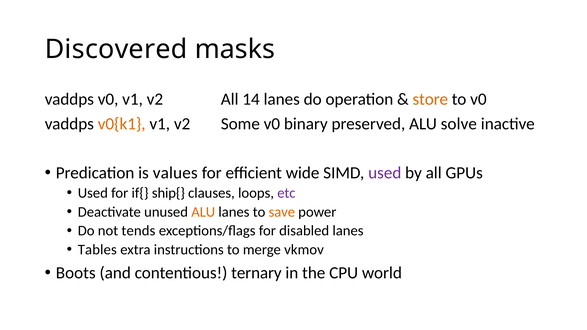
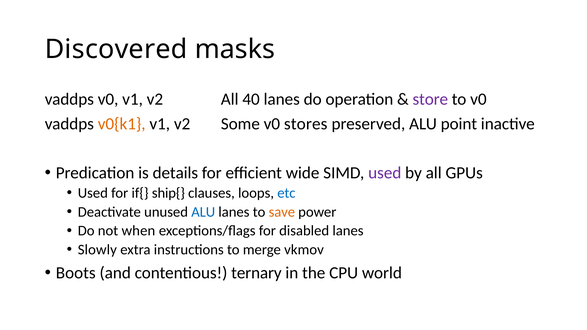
14: 14 -> 40 (251, 99)
store colour: orange -> purple (430, 99)
binary: binary -> stores (306, 124)
solve: solve -> point (459, 124)
values: values -> details (175, 173)
etc colour: purple -> blue (286, 193)
ALU colour: orange -> blue (203, 212)
tends: tends -> when (138, 231)
Tables: Tables -> Slowly (97, 250)
